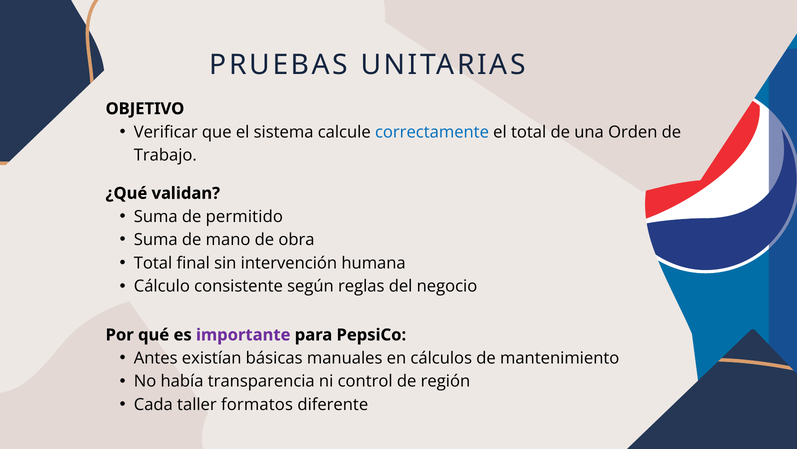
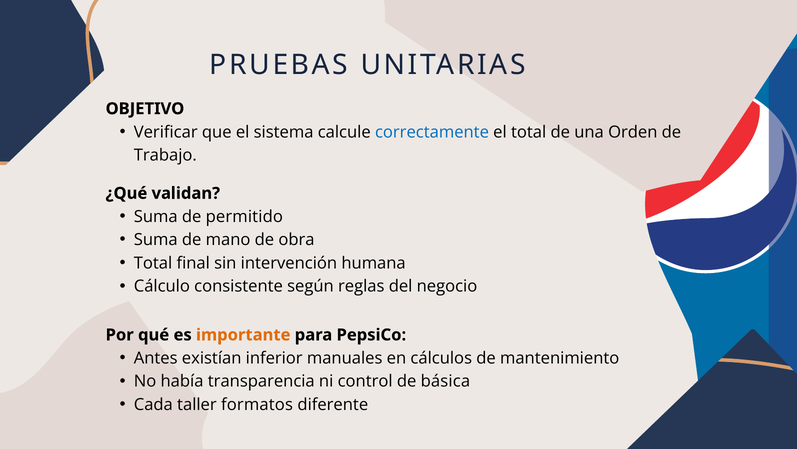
importante colour: purple -> orange (243, 334)
básicas: básicas -> inferior (274, 358)
región: región -> básica (445, 381)
